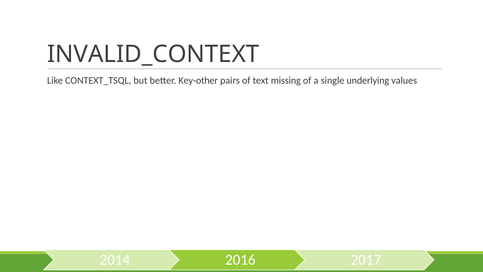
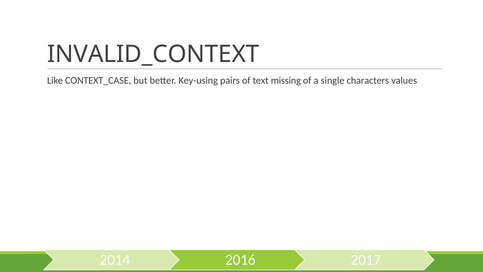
CONTEXT_TSQL: CONTEXT_TSQL -> CONTEXT_CASE (98, 80)
Key-other: Key-other -> Key-using (198, 80)
underlying: underlying -> characters (368, 80)
